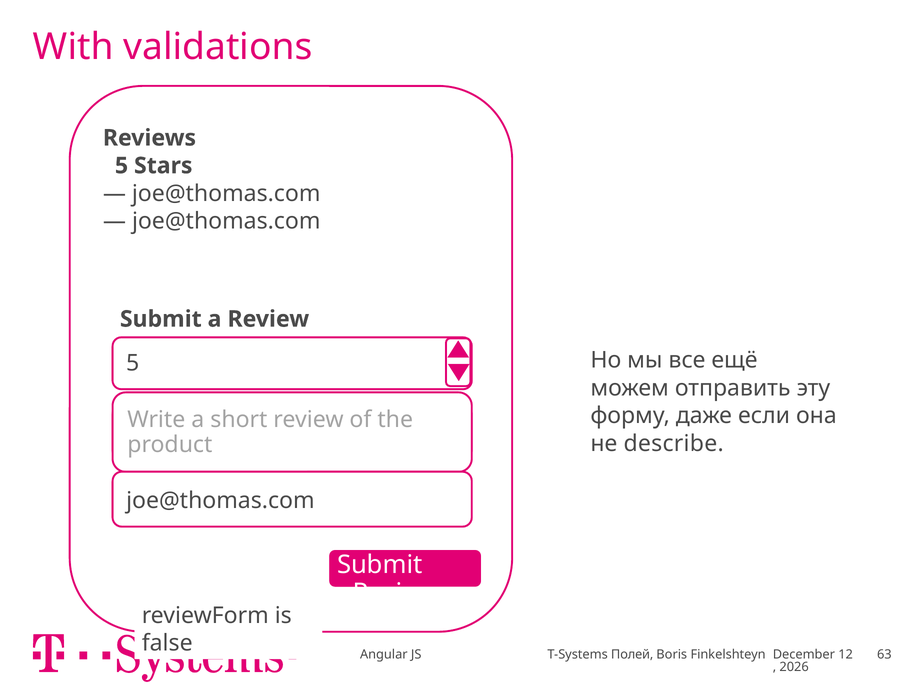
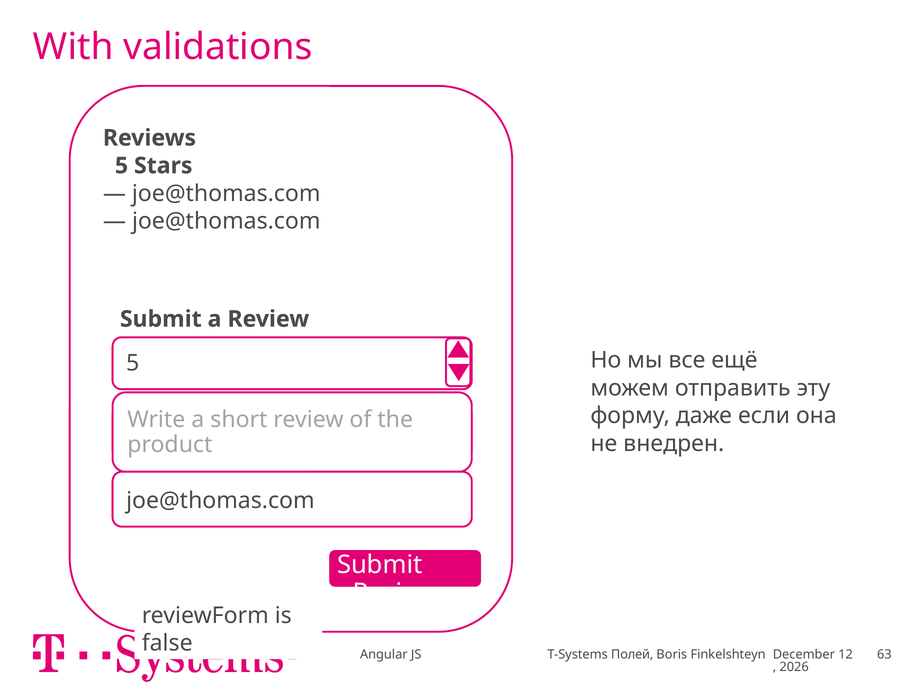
describe: describe -> внедрен (674, 443)
